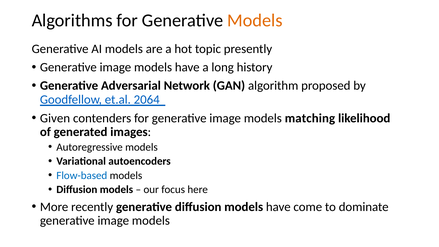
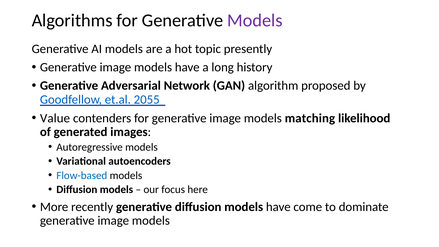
Models colour: orange -> purple (255, 21)
2064: 2064 -> 2055 (147, 100)
Given: Given -> Value (55, 118)
